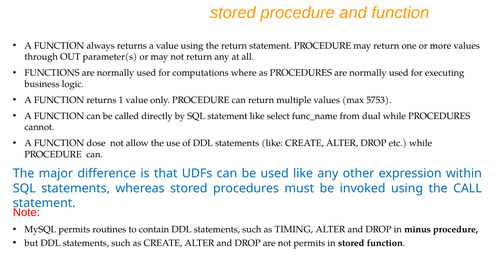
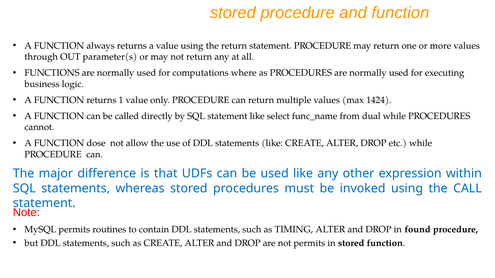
5753: 5753 -> 1424 (379, 100)
minus: minus -> found (418, 230)
